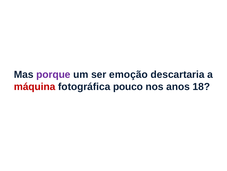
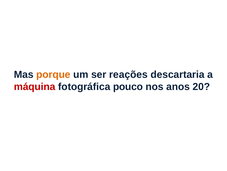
porque colour: purple -> orange (53, 74)
emoção: emoção -> reações (128, 74)
18: 18 -> 20 (201, 86)
